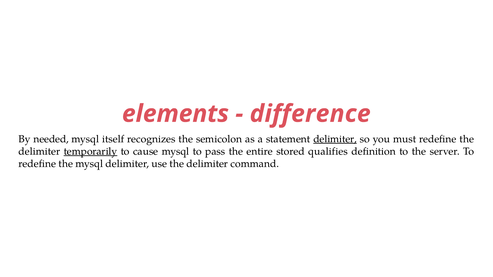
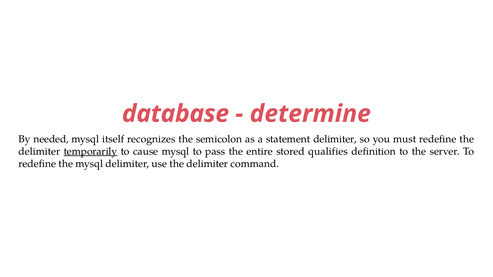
elements: elements -> database (176, 114)
difference: difference -> determine (310, 114)
delimiter underline: present -> none (335, 139)
